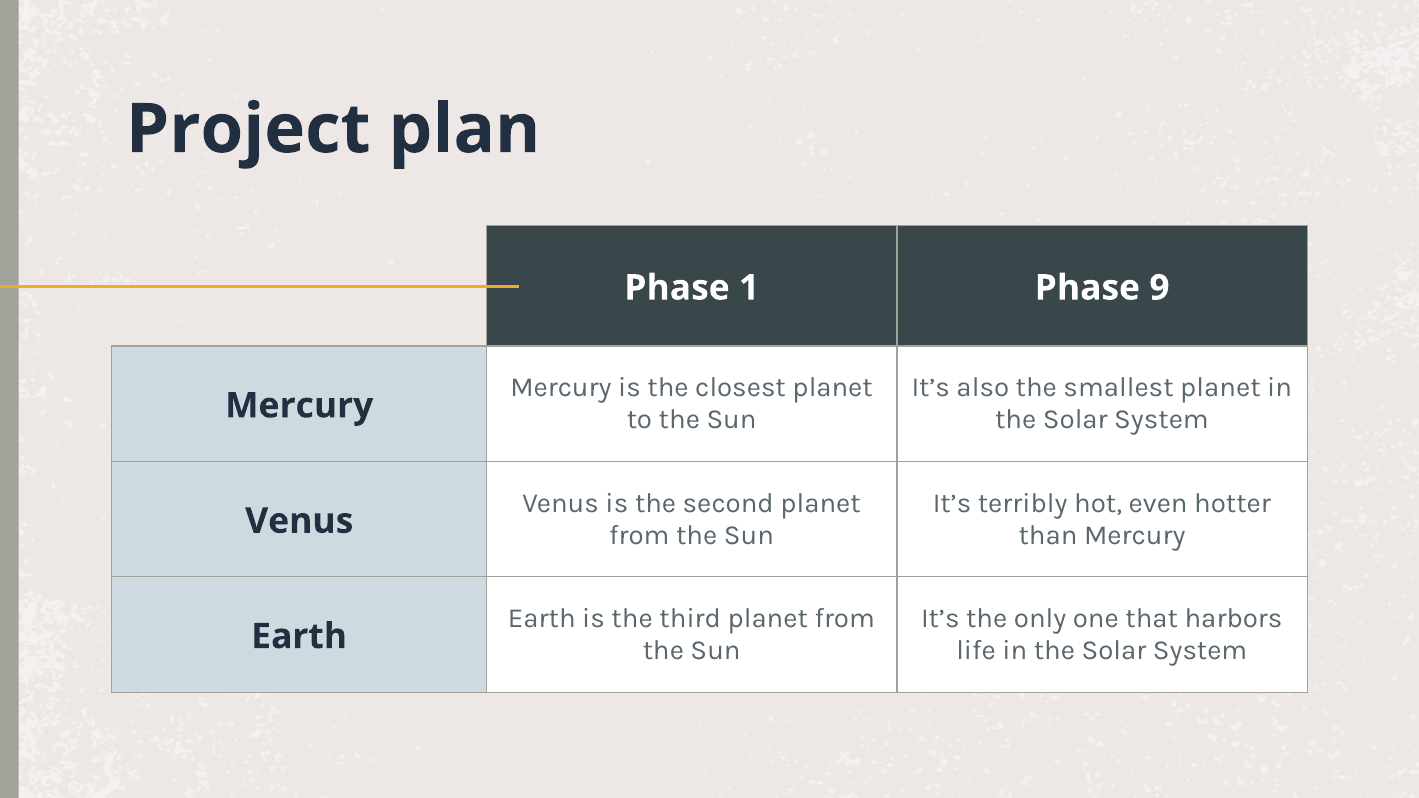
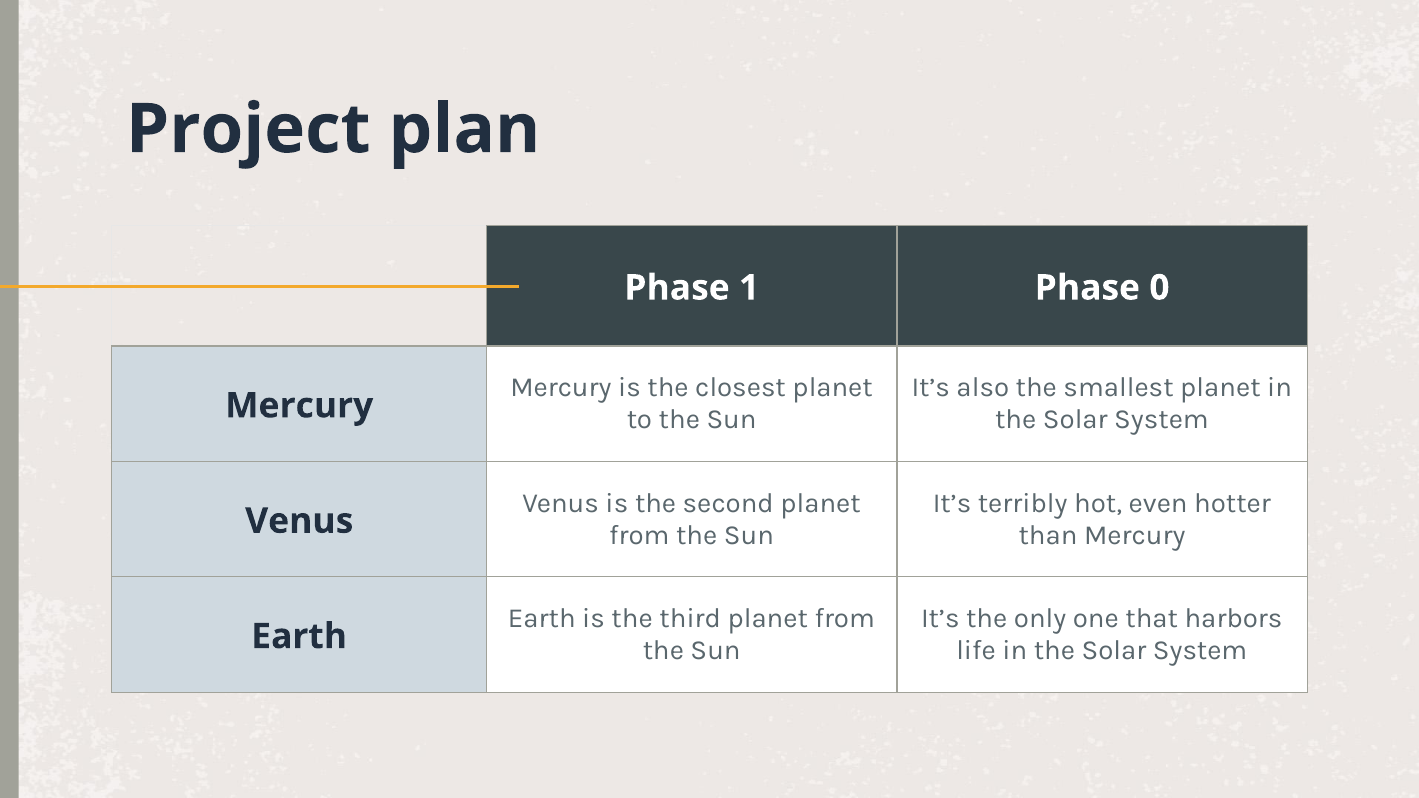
9: 9 -> 0 (1159, 288)
